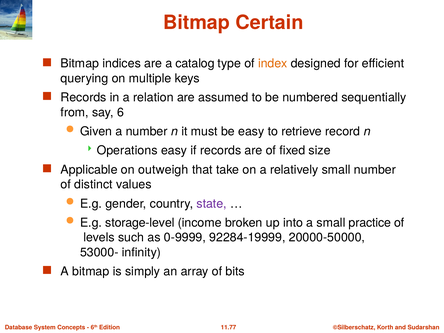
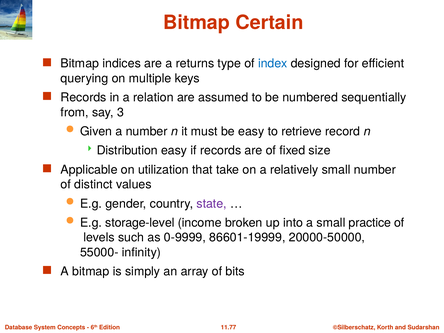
catalog: catalog -> returns (195, 64)
index colour: orange -> blue (273, 64)
6: 6 -> 3 (120, 112)
Operations: Operations -> Distribution (127, 151)
outweigh: outweigh -> utilization (163, 170)
92284-19999: 92284-19999 -> 86601-19999 (247, 238)
53000-: 53000- -> 55000- (99, 252)
